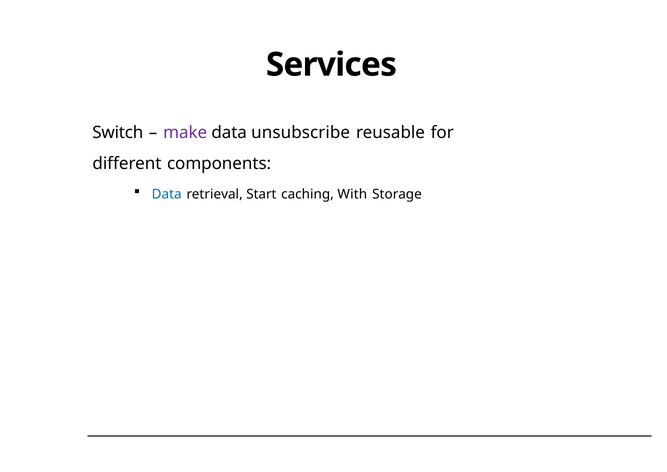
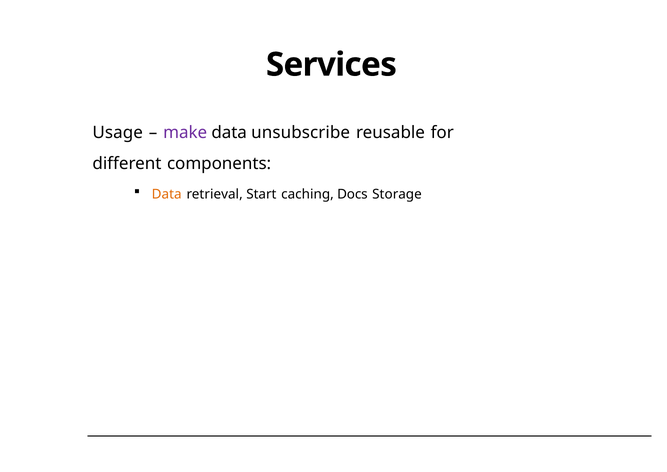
Switch: Switch -> Usage (118, 133)
Data colour: blue -> orange (167, 194)
With: With -> Docs (352, 194)
